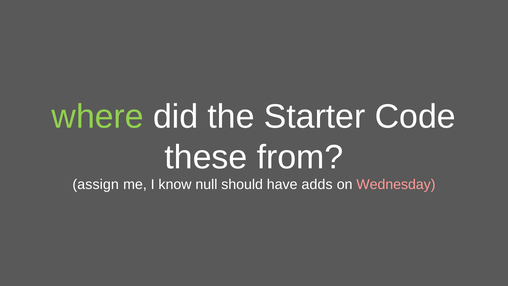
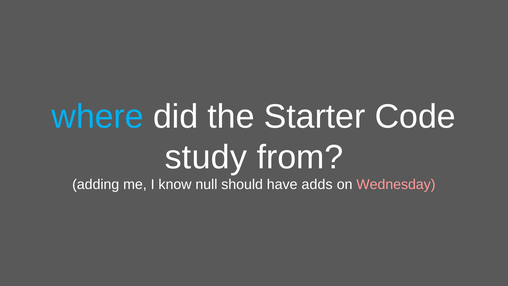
where colour: light green -> light blue (98, 116)
these: these -> study (206, 157)
assign: assign -> adding (96, 184)
